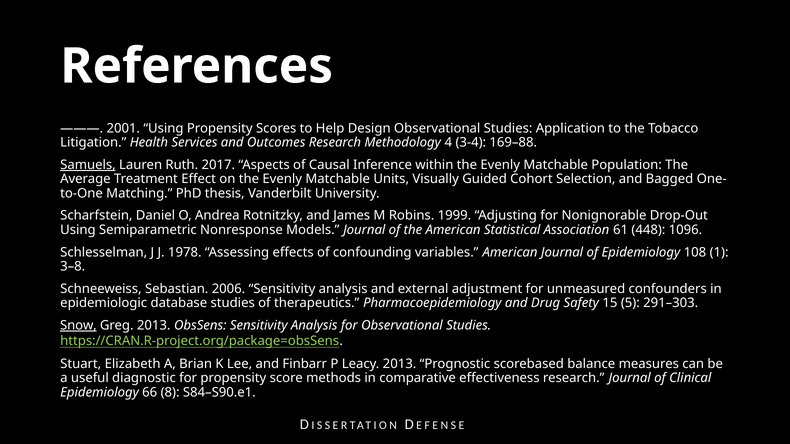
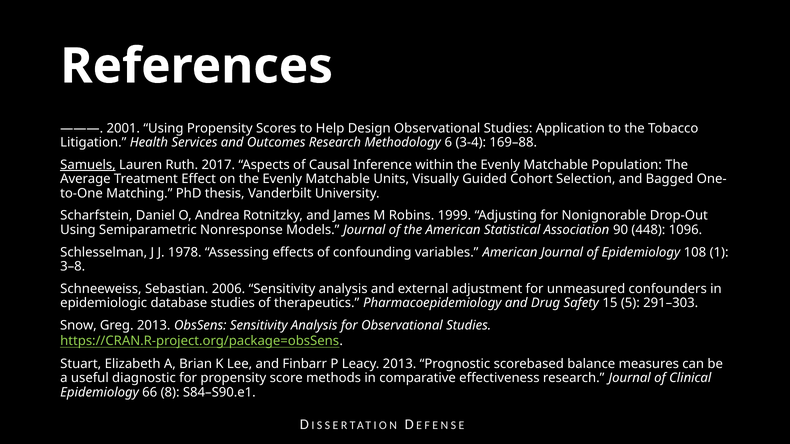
4: 4 -> 6 (448, 142)
61: 61 -> 90 (621, 230)
Snow underline: present -> none (78, 326)
